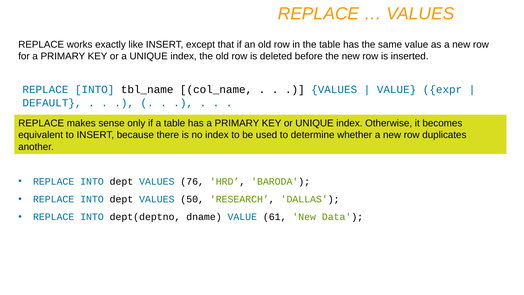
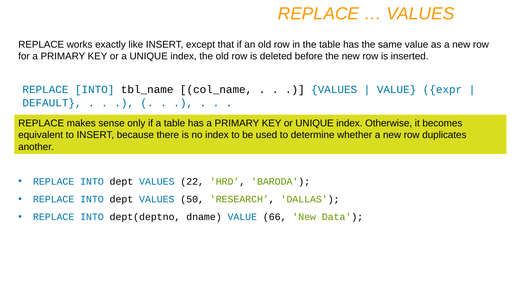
76: 76 -> 22 (192, 181)
61: 61 -> 66 (275, 217)
